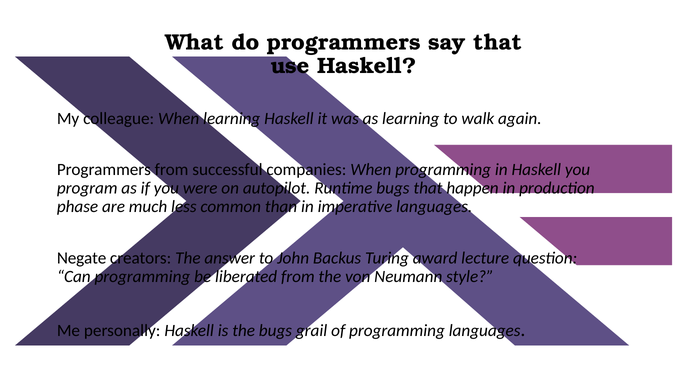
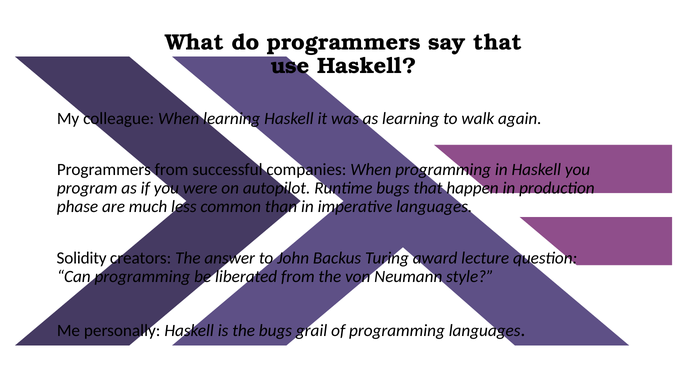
Negate: Negate -> Solidity (82, 258)
